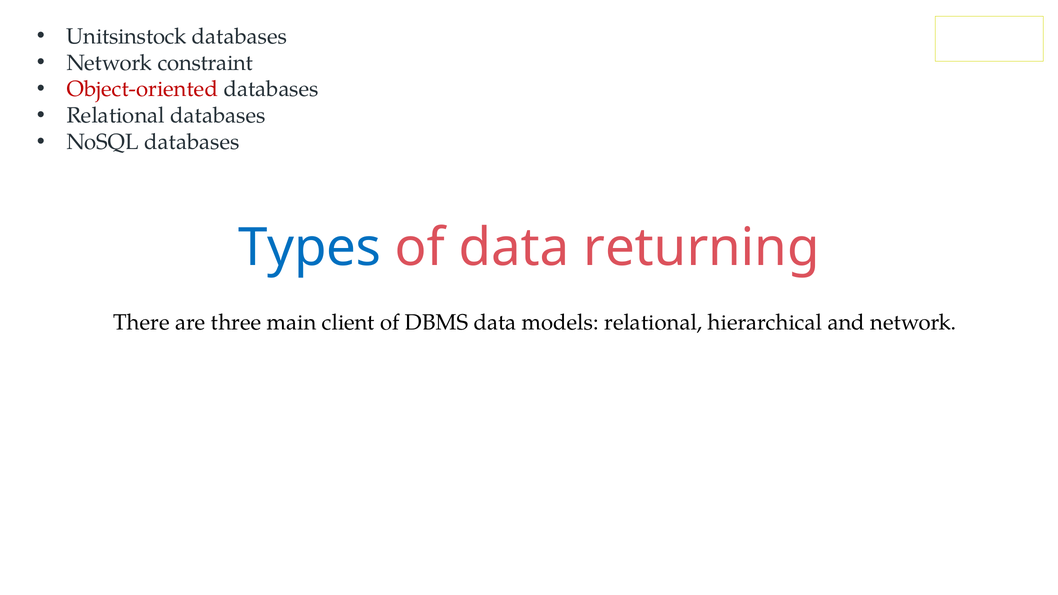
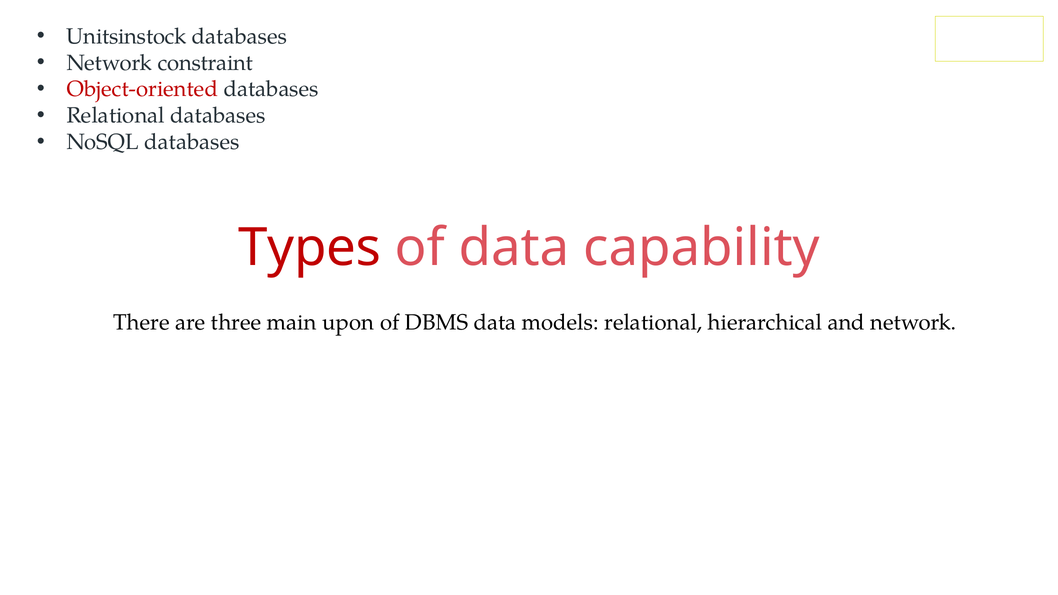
Types colour: blue -> red (310, 248)
returning: returning -> capability (701, 248)
client: client -> upon (348, 322)
